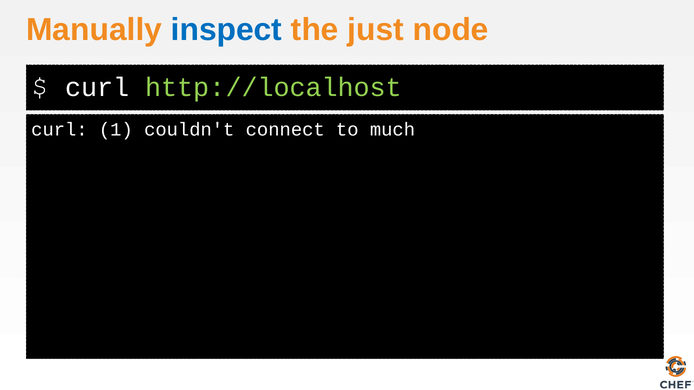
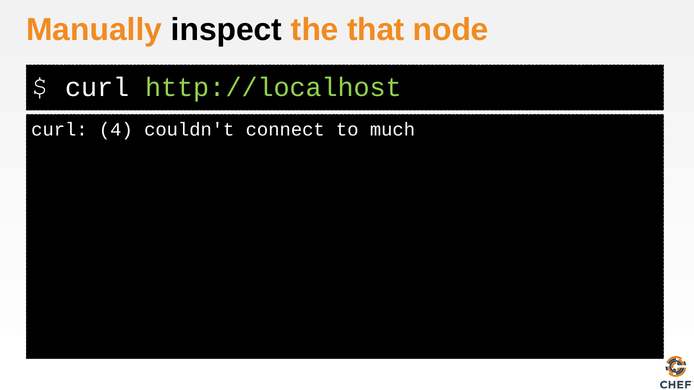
inspect colour: blue -> black (226, 30)
just: just -> that (376, 30)
1: 1 -> 4 (116, 130)
